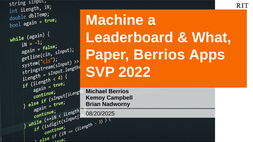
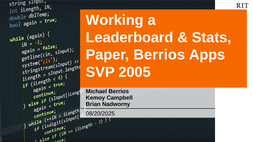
Machine: Machine -> Working (115, 20)
What: What -> Stats (212, 38)
2022: 2022 -> 2005 (135, 72)
